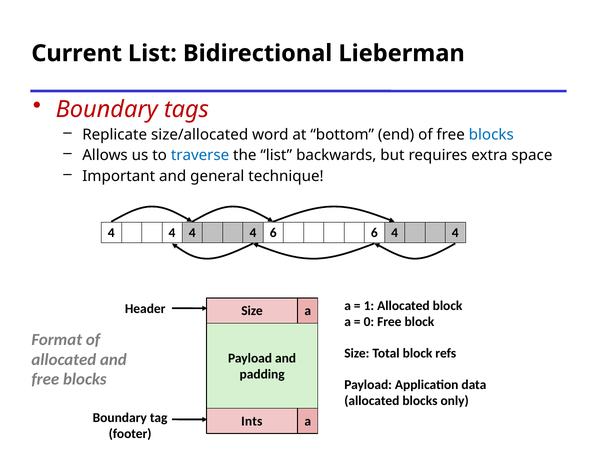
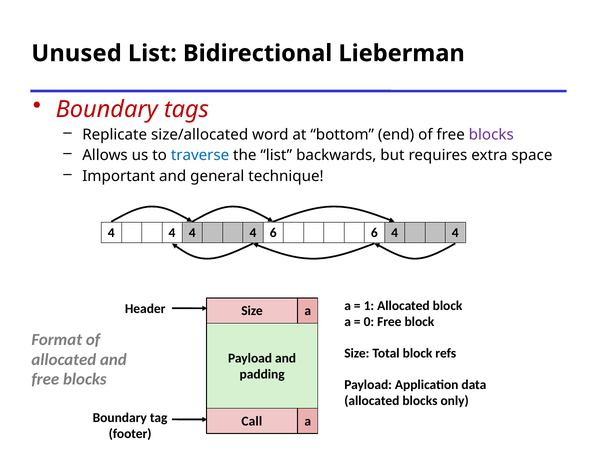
Current: Current -> Unused (77, 53)
blocks colour: blue -> purple (491, 135)
Ints: Ints -> Call (252, 421)
